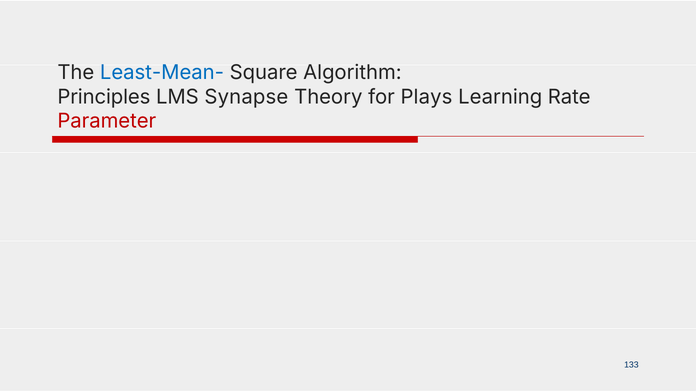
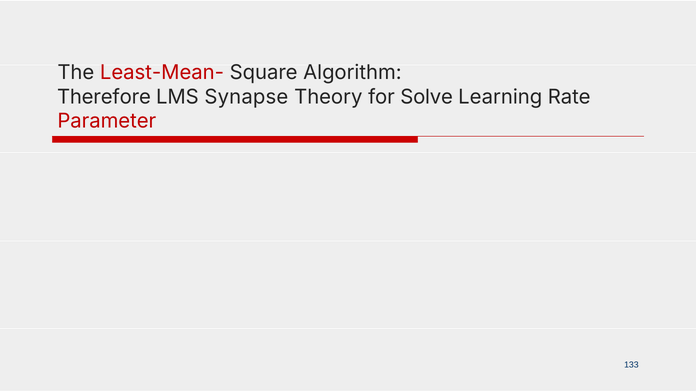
Least-Mean- colour: blue -> red (162, 73)
Principles: Principles -> Therefore (104, 97)
Plays: Plays -> Solve (427, 97)
